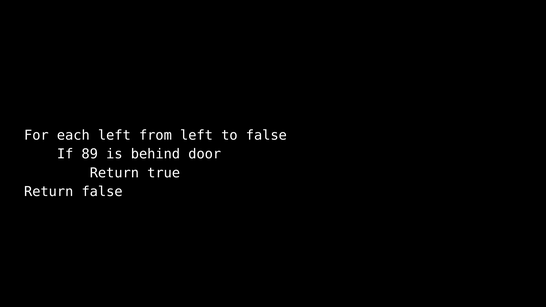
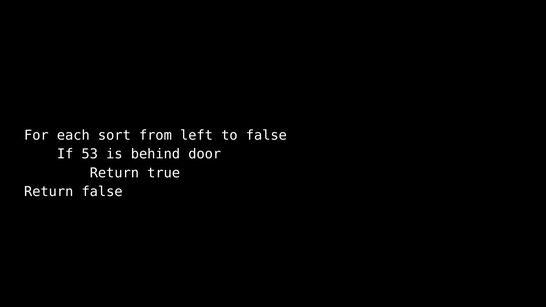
each left: left -> sort (114, 135)
89: 89 -> 53 (90, 154)
